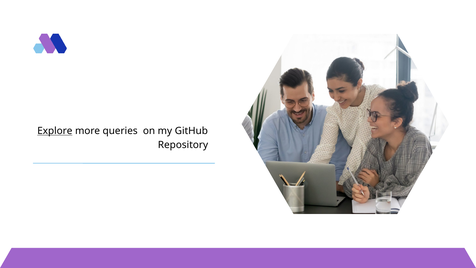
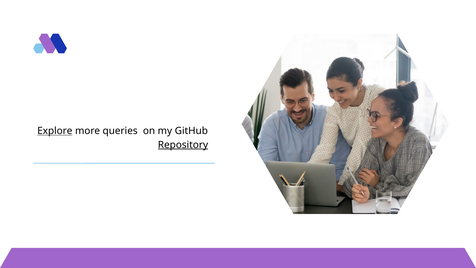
Repository underline: none -> present (183, 145)
